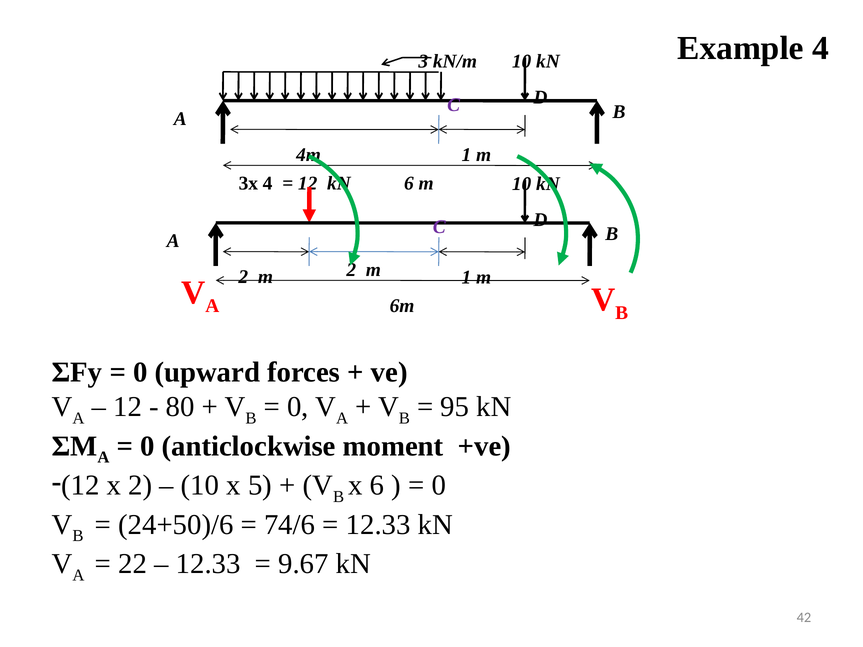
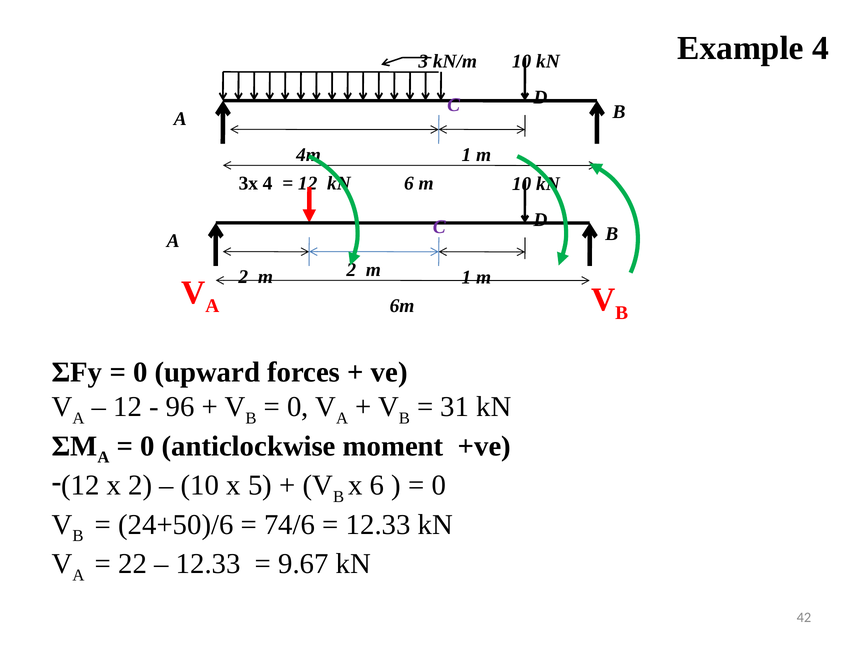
80: 80 -> 96 (180, 407)
95: 95 -> 31 (455, 407)
